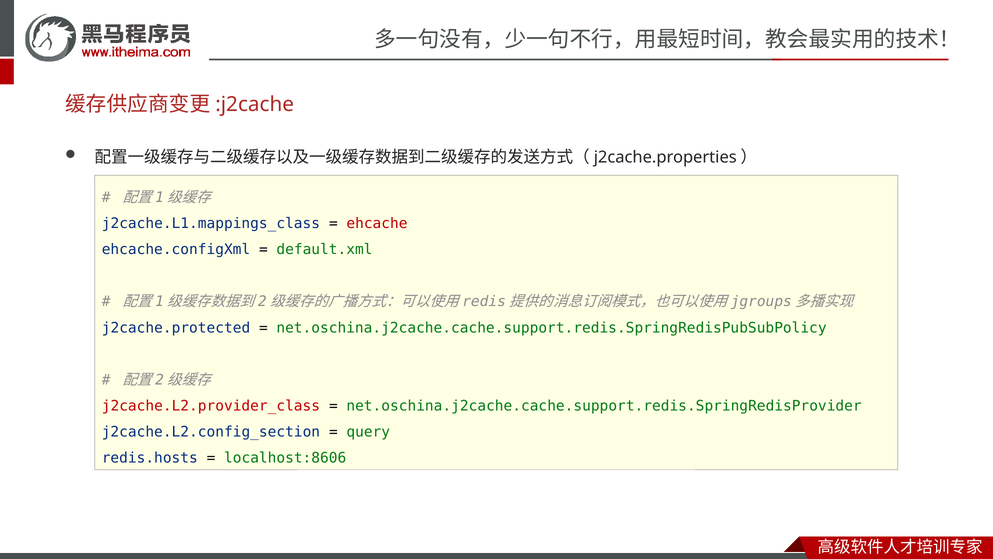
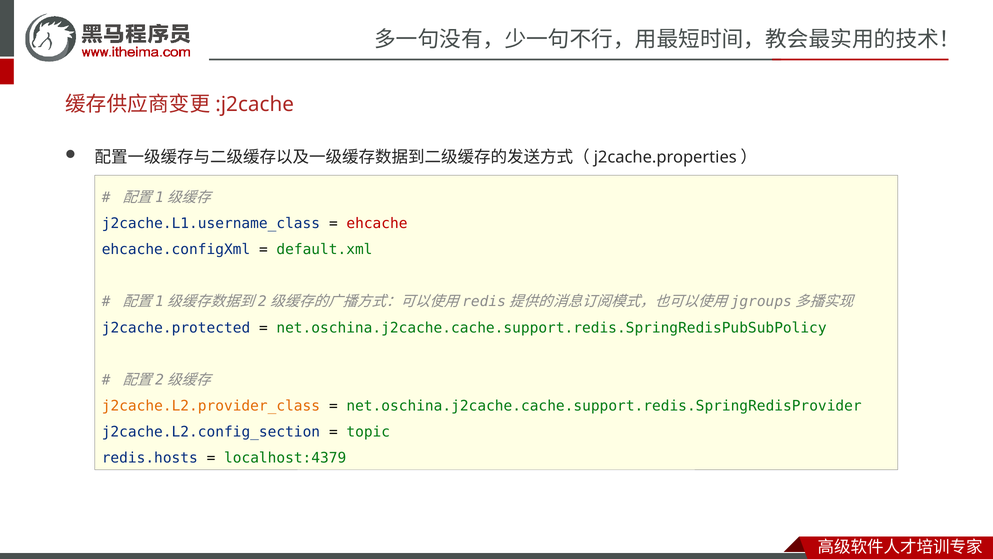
j2cache.L1.mappings_class: j2cache.L1.mappings_class -> j2cache.L1.username_class (211, 223)
j2cache.L2.provider_class colour: red -> orange (211, 406)
query: query -> topic (368, 432)
localhost:8606: localhost:8606 -> localhost:4379 (285, 458)
